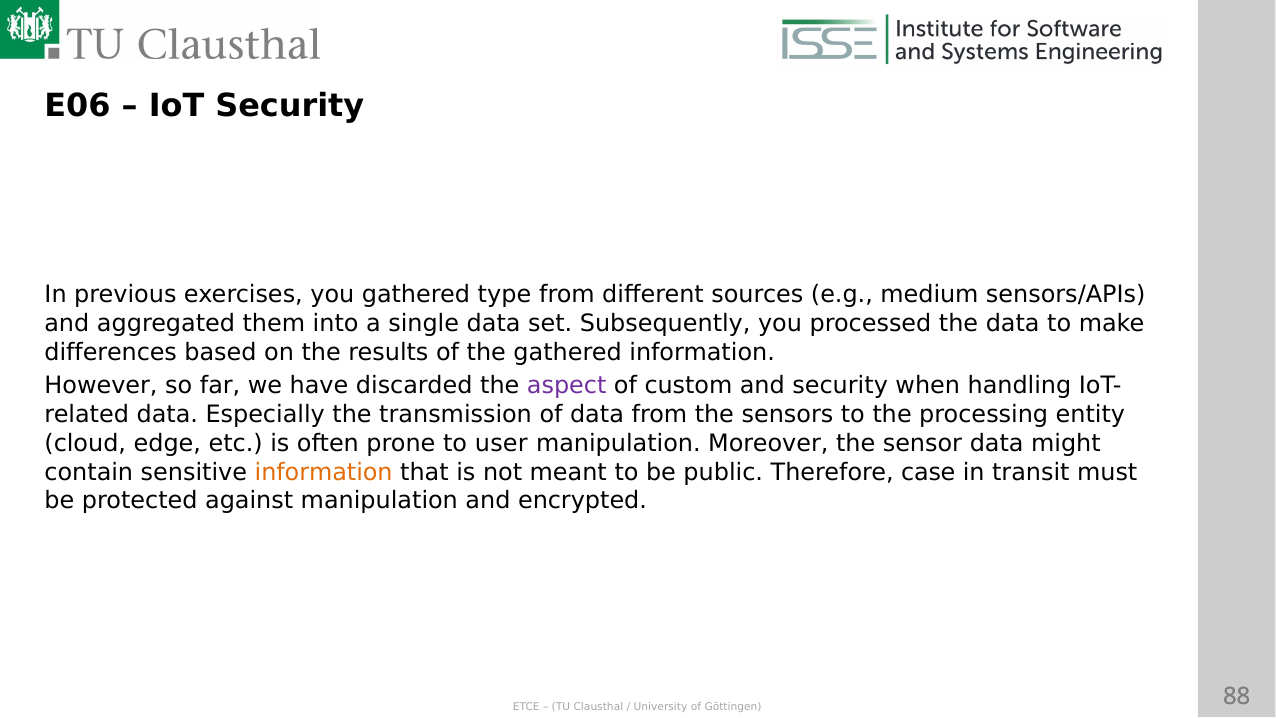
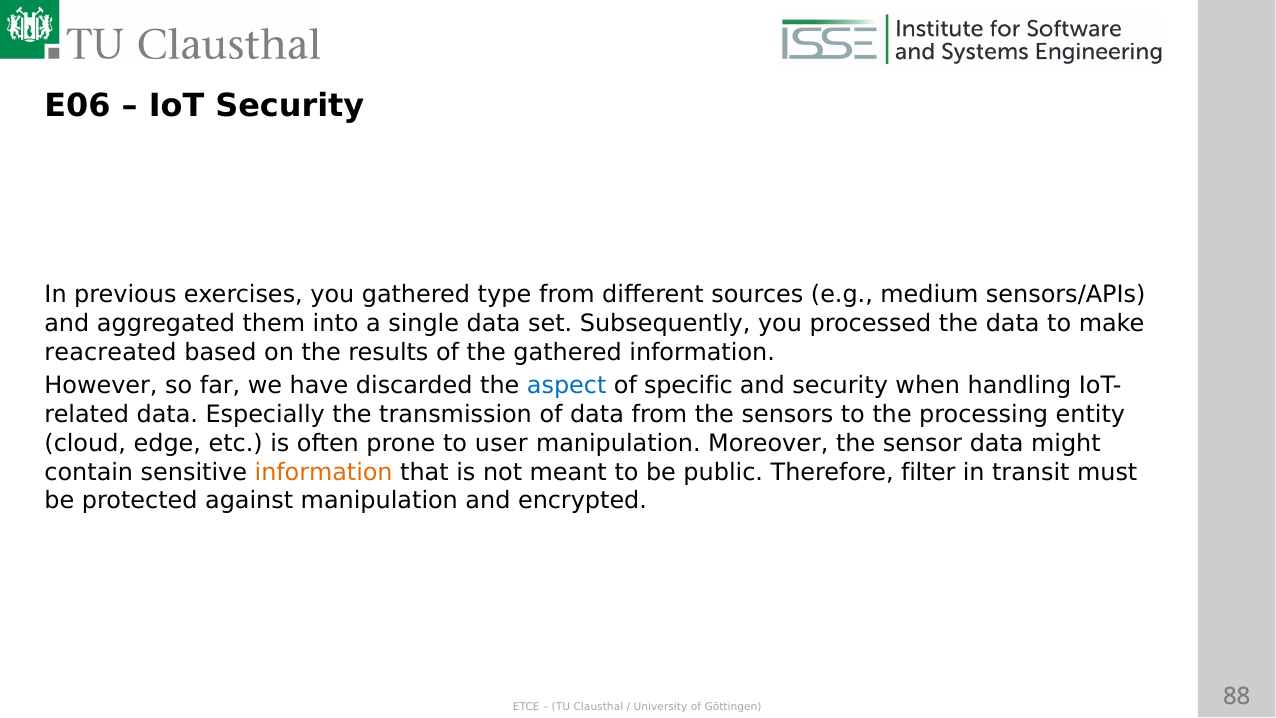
differences: differences -> reacreated (111, 352)
aspect colour: purple -> blue (567, 386)
custom: custom -> specific (689, 386)
case: case -> filter (928, 472)
